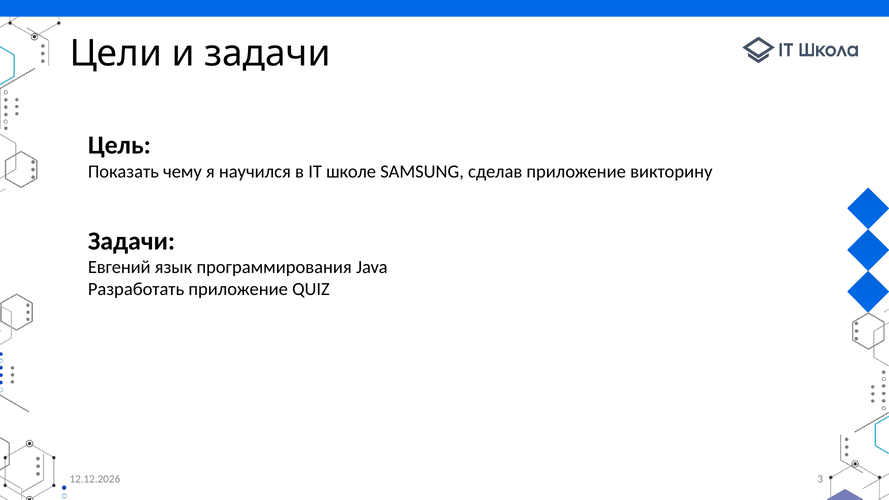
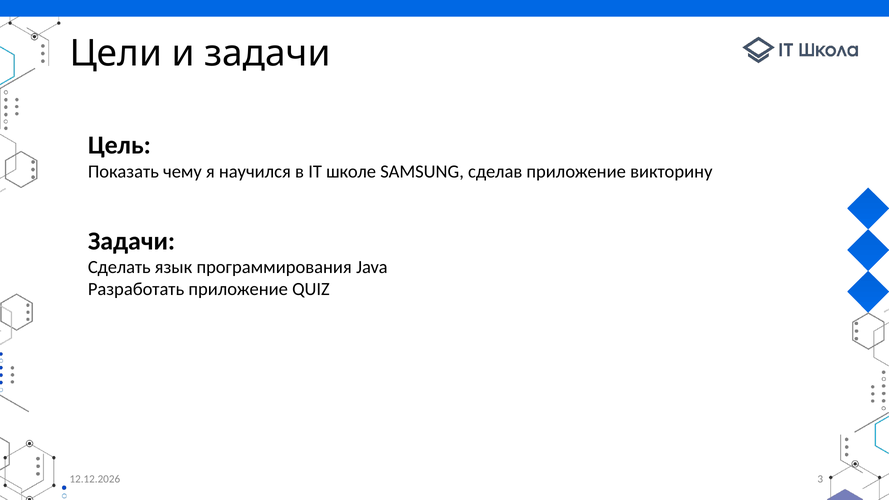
Евгений: Евгений -> Сделать (119, 267)
